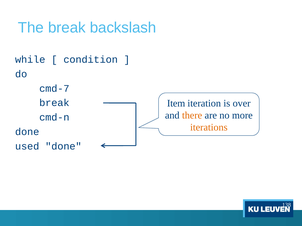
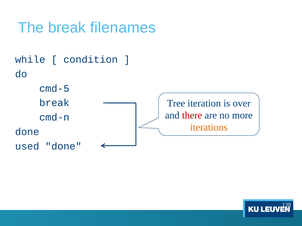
backslash: backslash -> filenames (123, 28)
cmd-7: cmd-7 -> cmd-5 (54, 89)
Item: Item -> Tree (176, 103)
there colour: orange -> red (192, 116)
